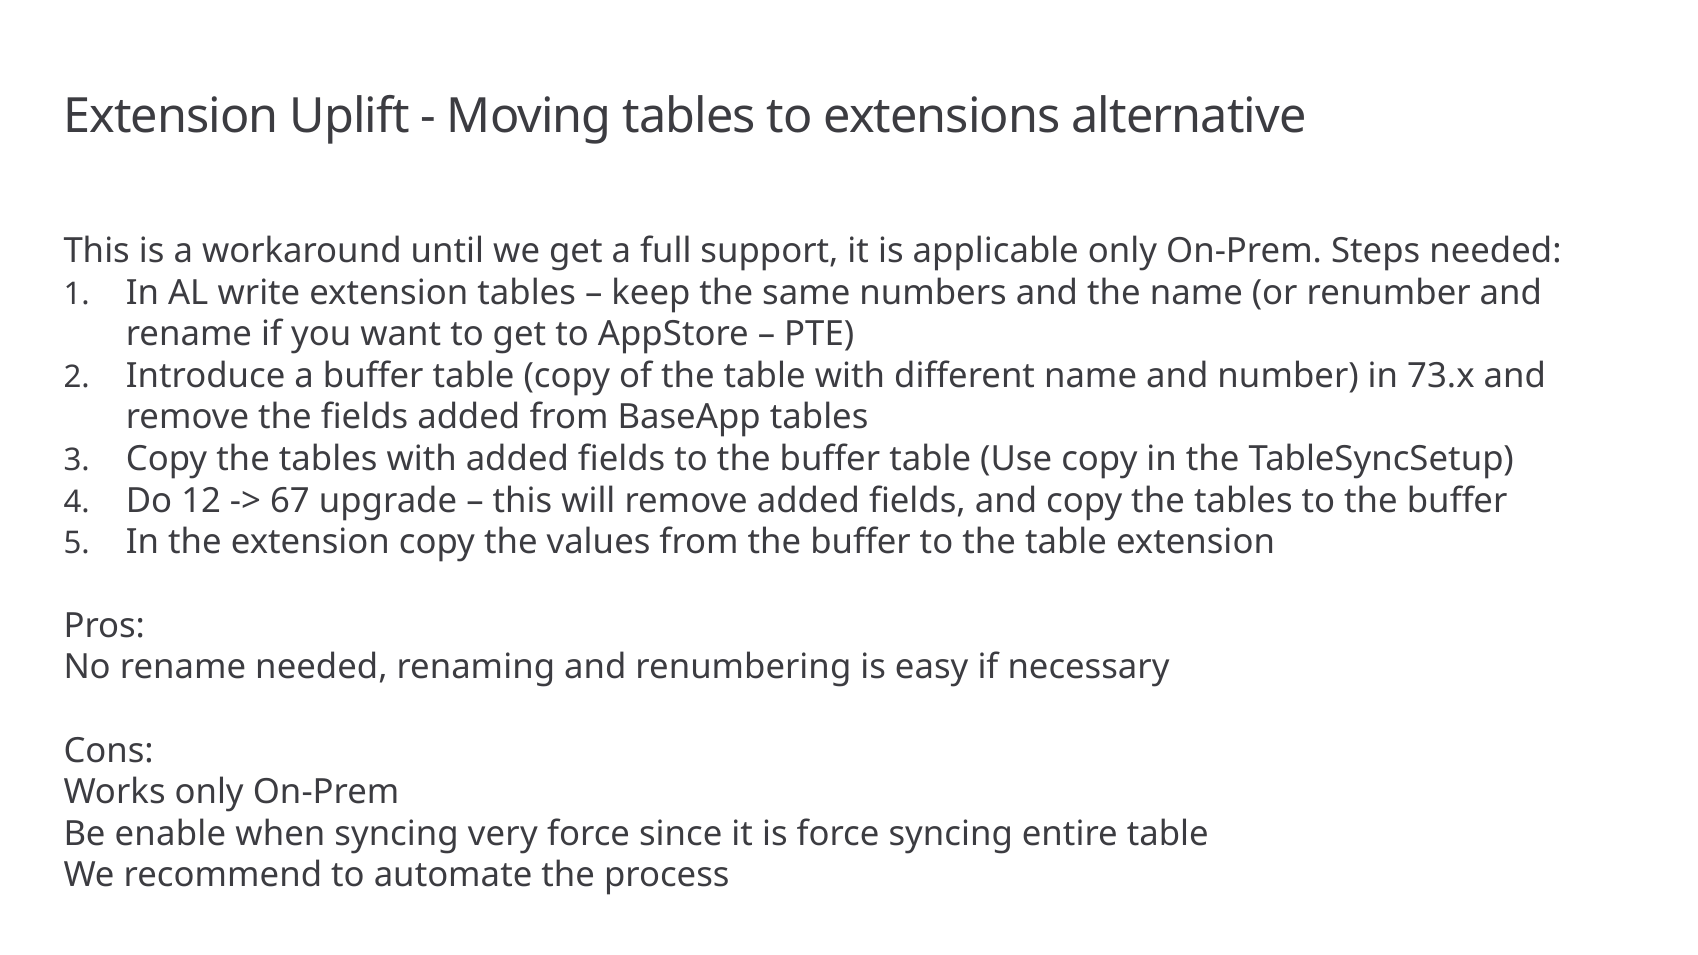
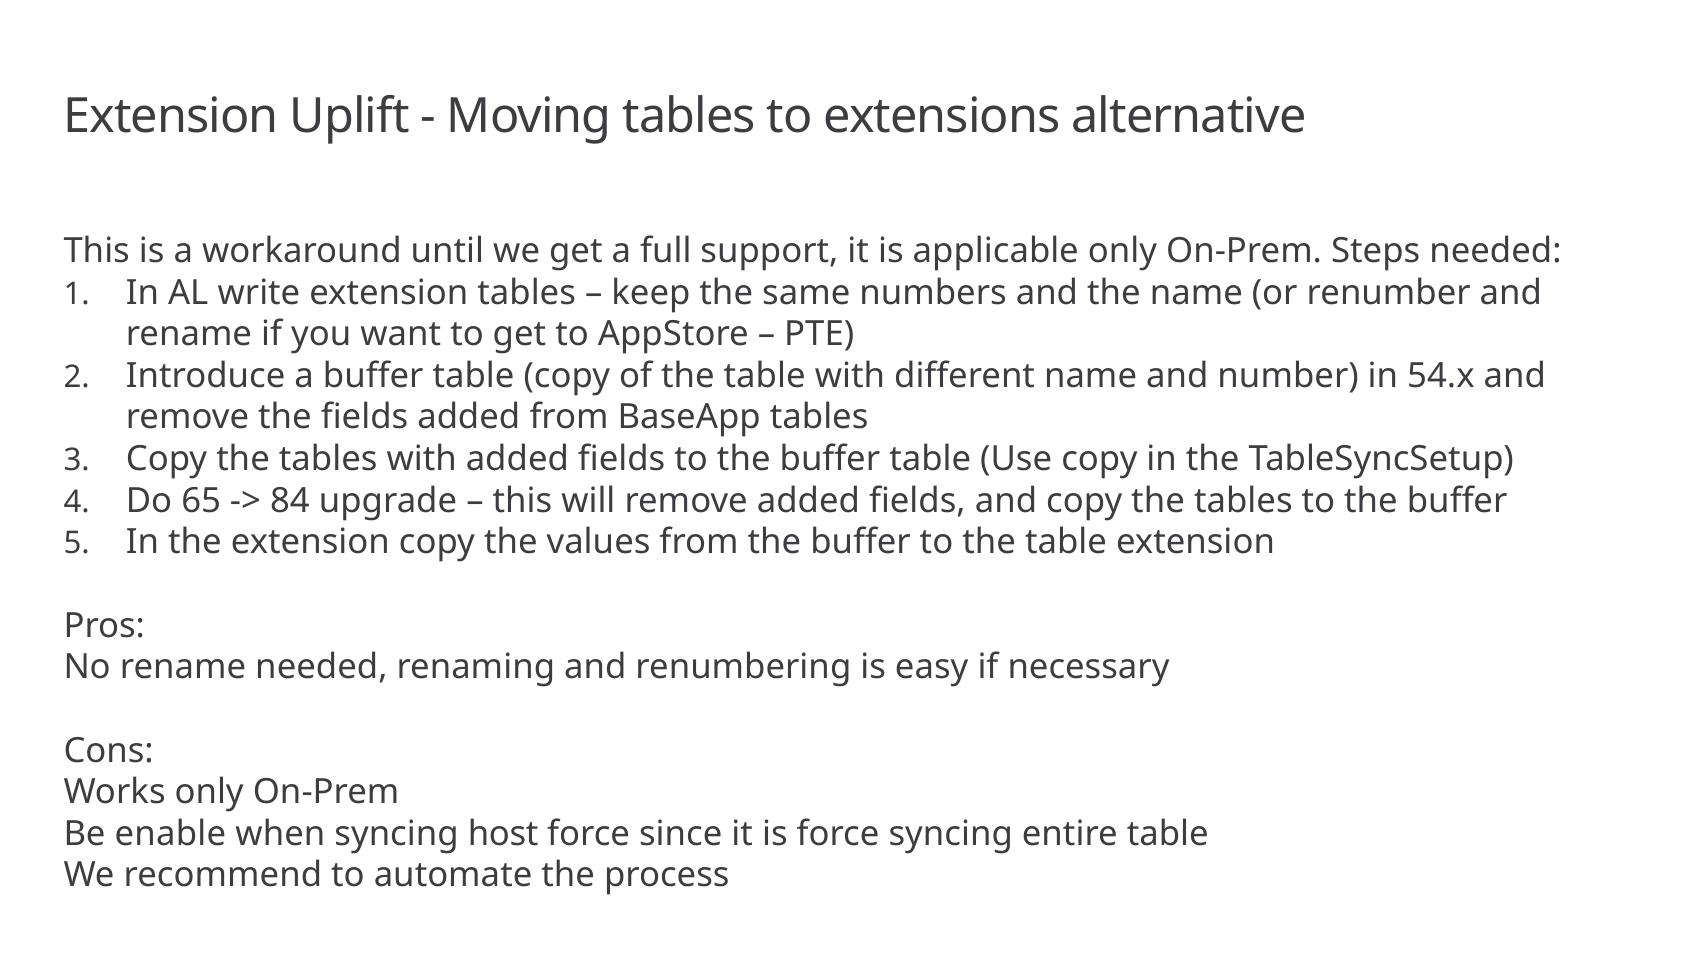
73.x: 73.x -> 54.x (1441, 376)
12: 12 -> 65 (201, 501)
67: 67 -> 84 (290, 501)
very: very -> host (503, 834)
